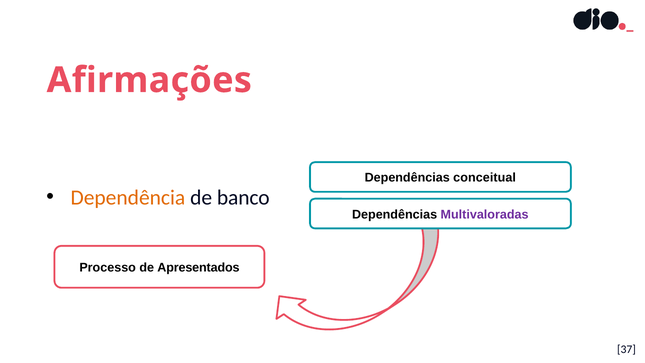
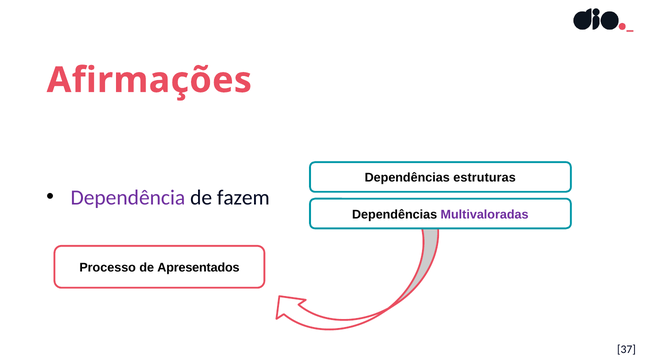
conceitual: conceitual -> estruturas (485, 178)
Dependência colour: orange -> purple (128, 197)
banco: banco -> fazem (243, 197)
